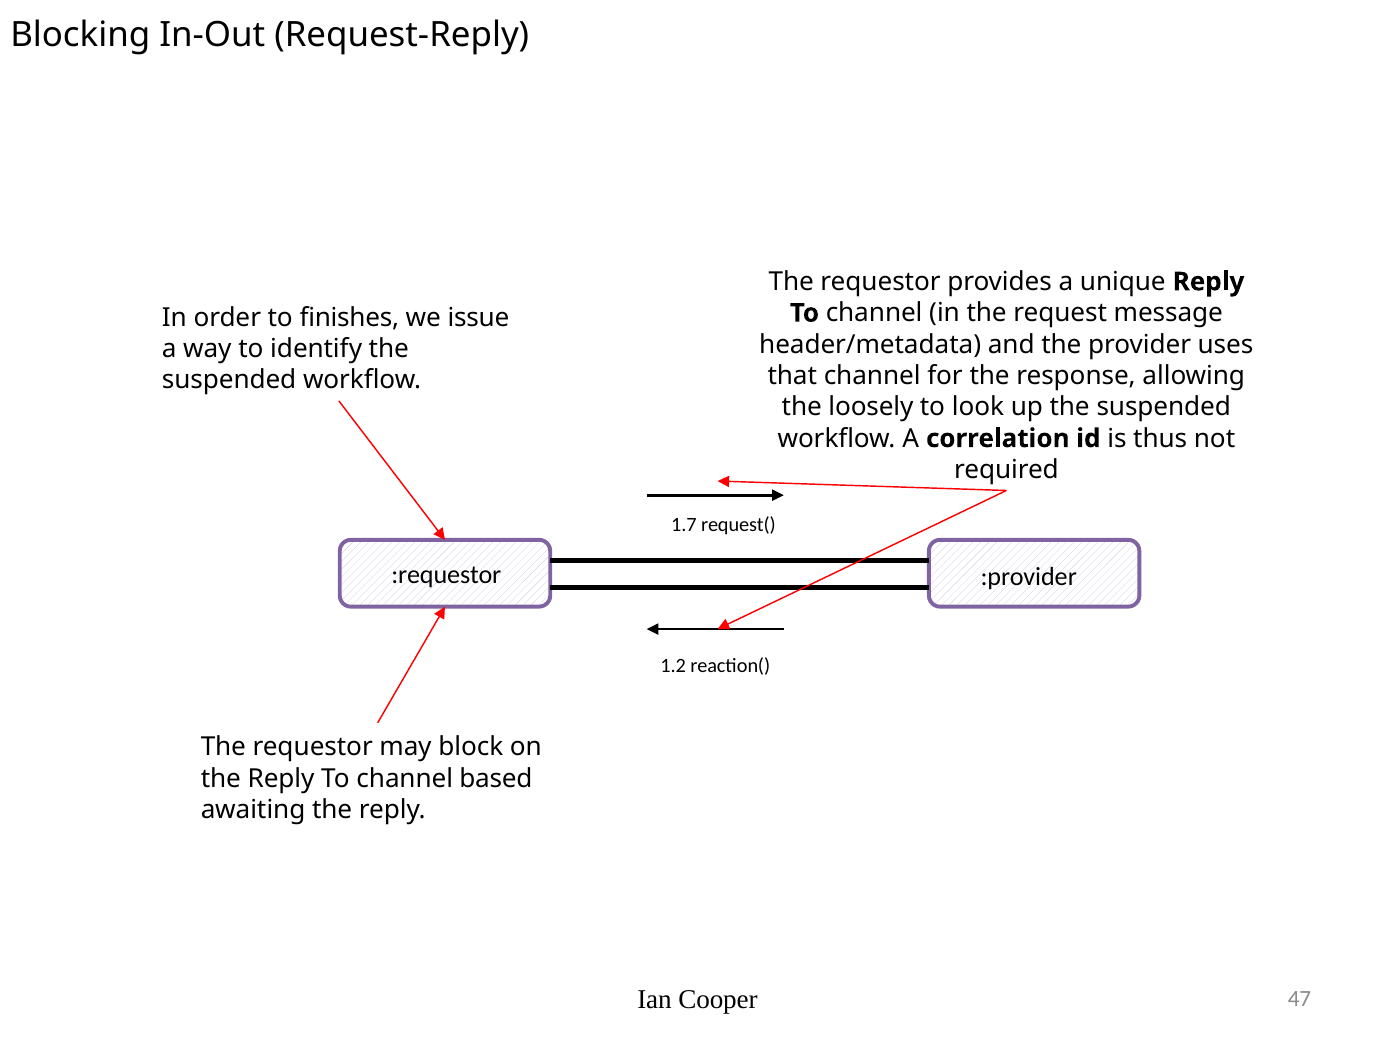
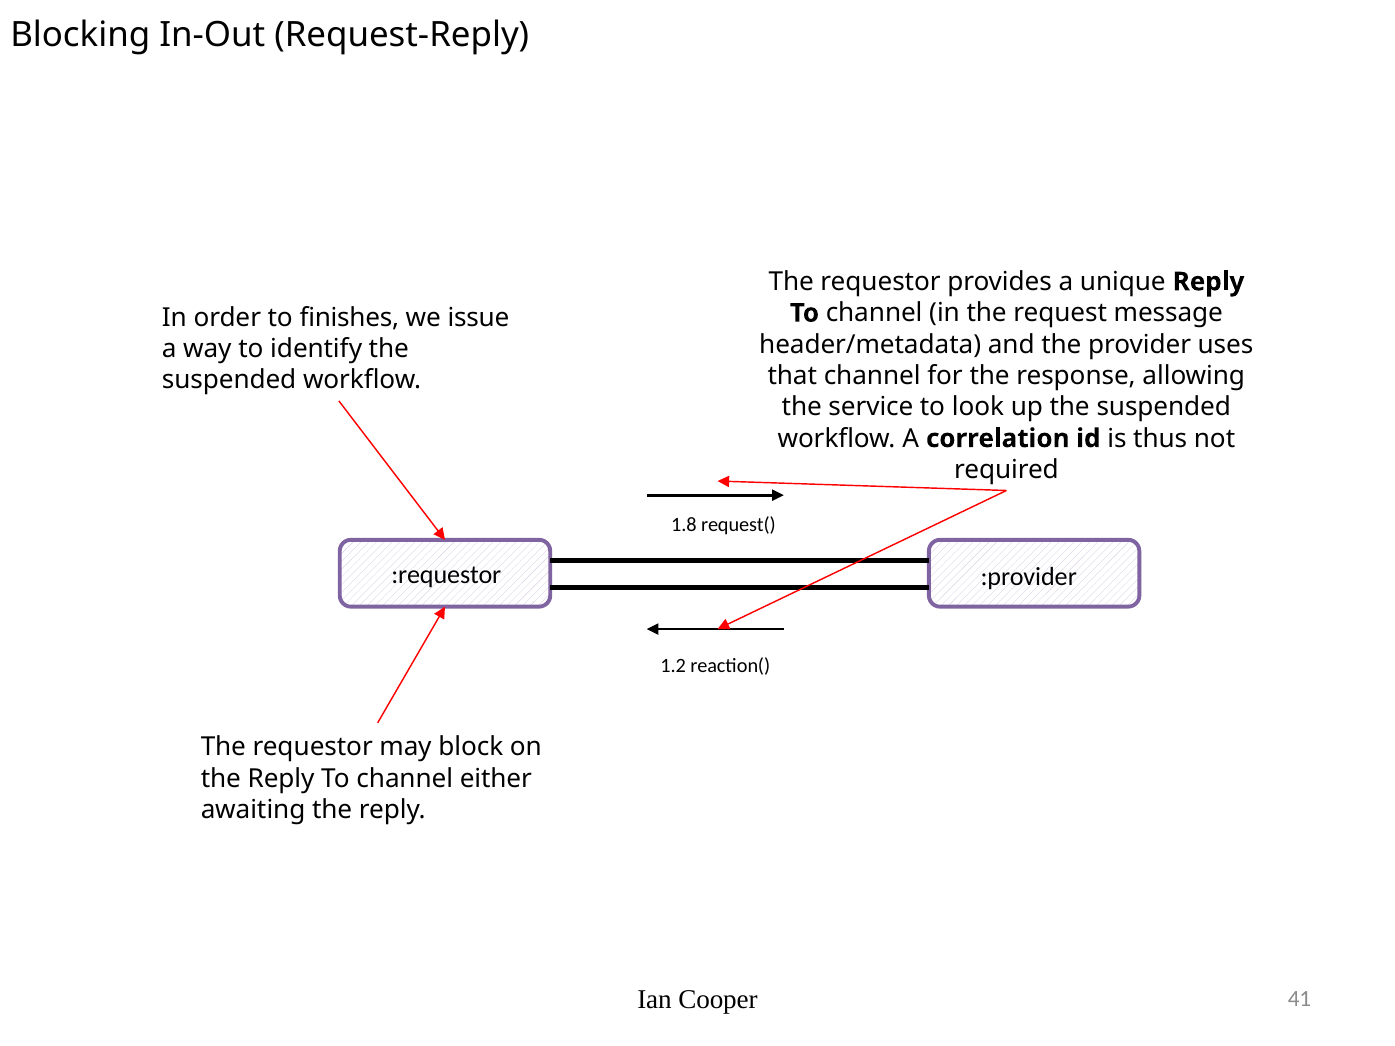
loosely: loosely -> service (871, 407)
1.7: 1.7 -> 1.8 (684, 525)
based: based -> either (496, 779)
47: 47 -> 41 (1300, 999)
